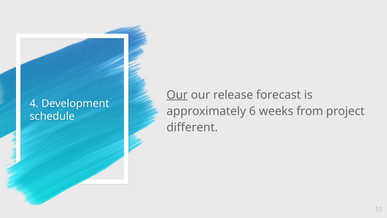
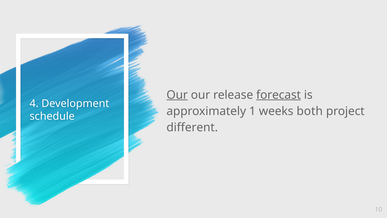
forecast underline: none -> present (279, 95)
6: 6 -> 1 (252, 111)
from: from -> both (310, 111)
